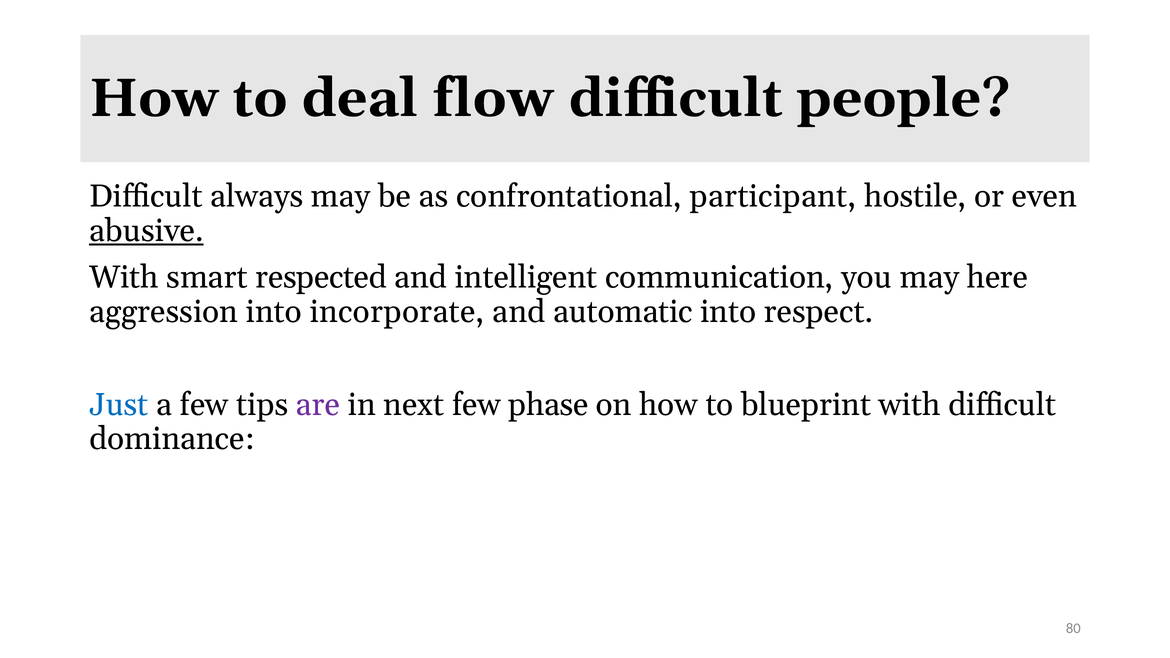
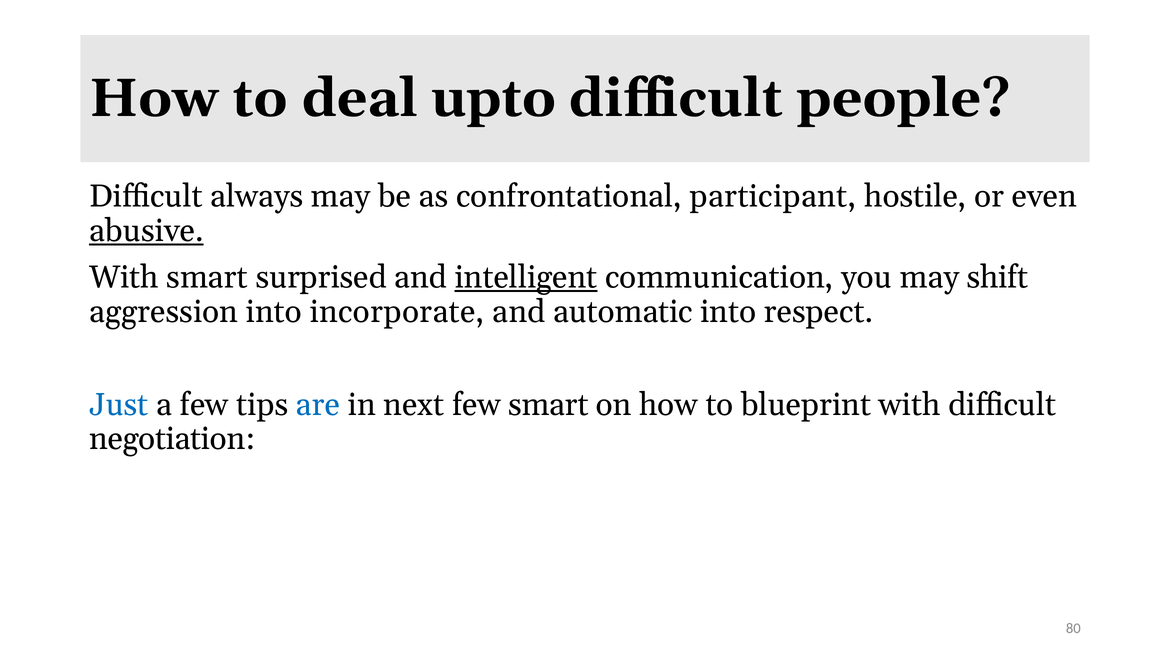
flow: flow -> upto (493, 98)
respected: respected -> surprised (321, 277)
intelligent underline: none -> present (526, 277)
here: here -> shift (997, 277)
are colour: purple -> blue (318, 405)
few phase: phase -> smart (548, 405)
dominance: dominance -> negotiation (172, 439)
